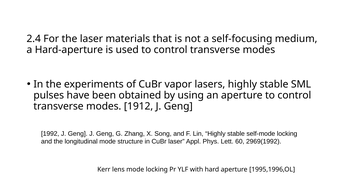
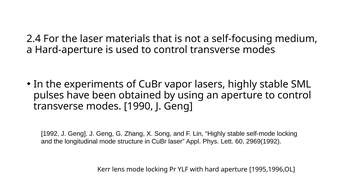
1912: 1912 -> 1990 (139, 106)
